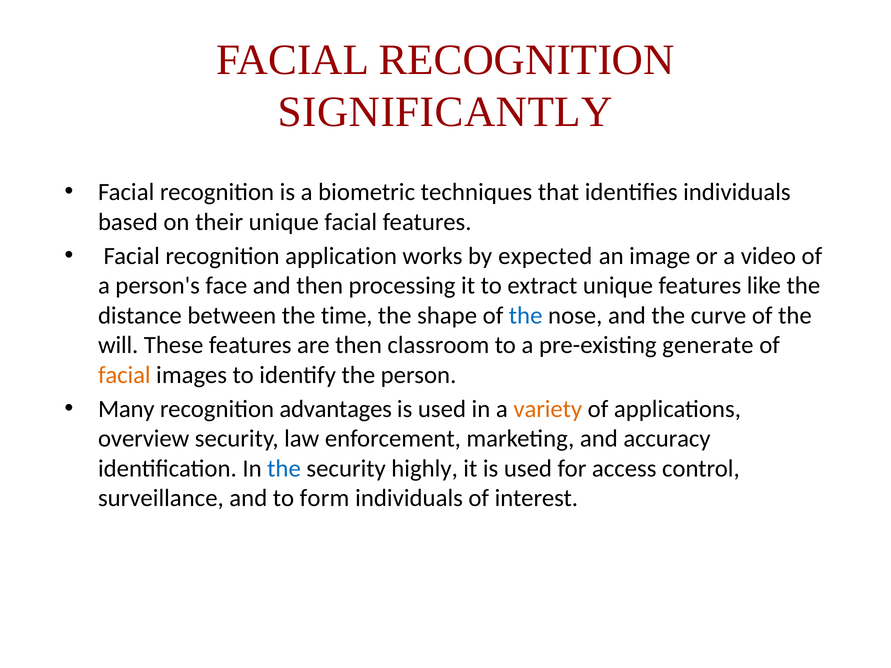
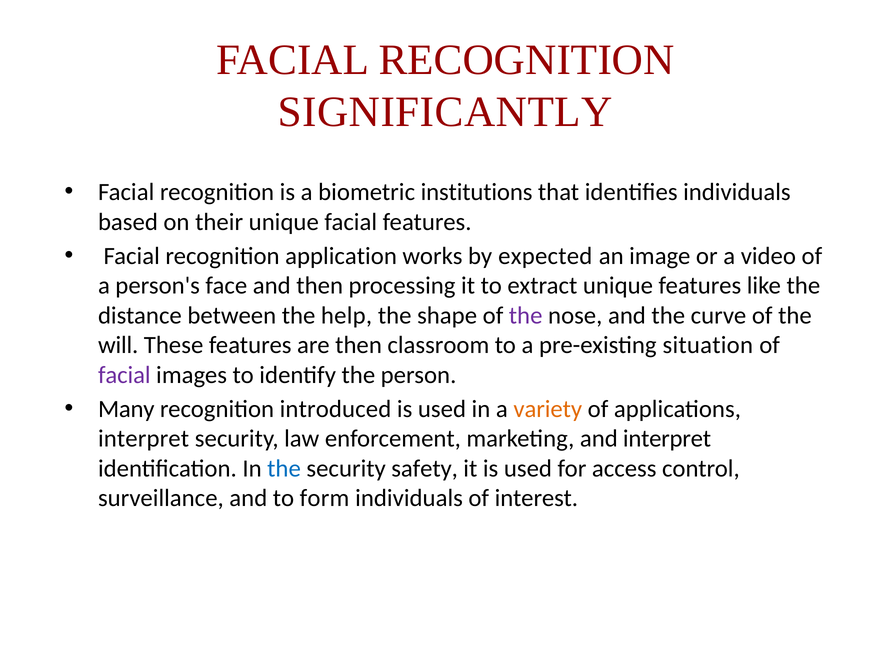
techniques: techniques -> institutions (477, 192)
time: time -> help (347, 316)
the colour: blue -> purple (526, 316)
generate: generate -> situation (708, 345)
facial colour: orange -> purple (124, 375)
advantages: advantages -> introduced (335, 409)
overview: overview -> interpret (144, 439)
and accuracy: accuracy -> interpret (667, 439)
highly: highly -> safety (425, 469)
